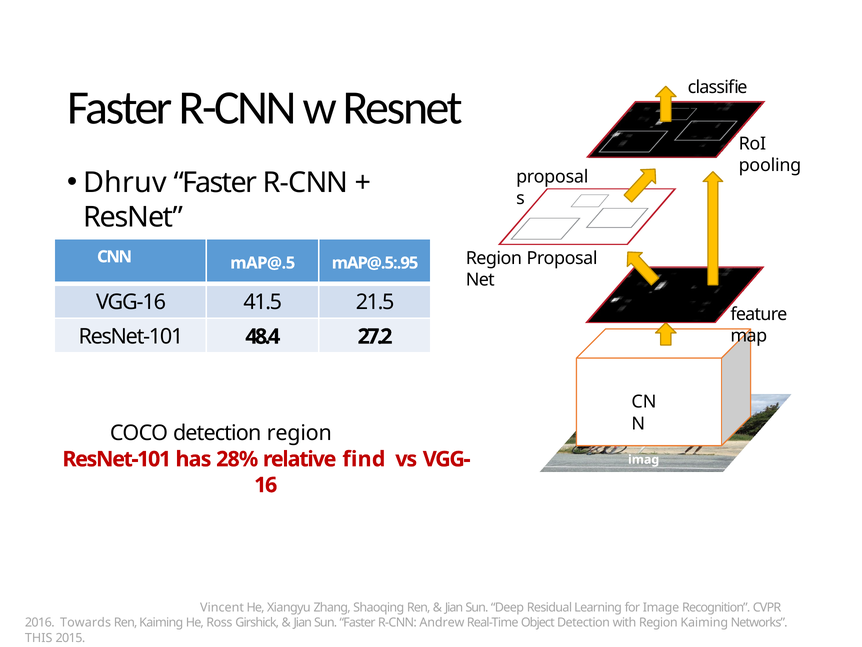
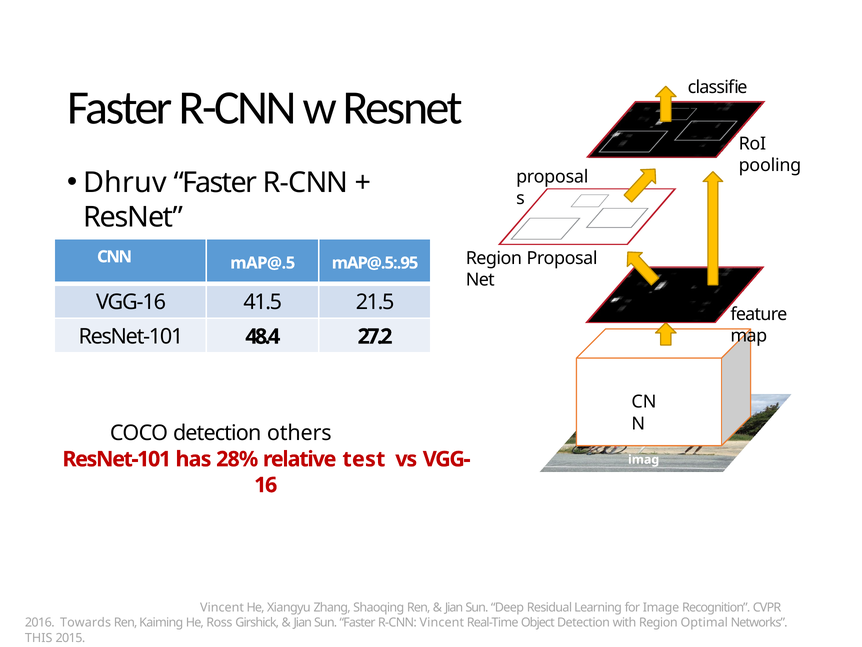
detection region: region -> others (299, 433)
find: find -> test (364, 459)
R-CNN Andrew: Andrew -> Vincent (442, 622)
Region Kaiming: Kaiming -> Optimal (704, 622)
